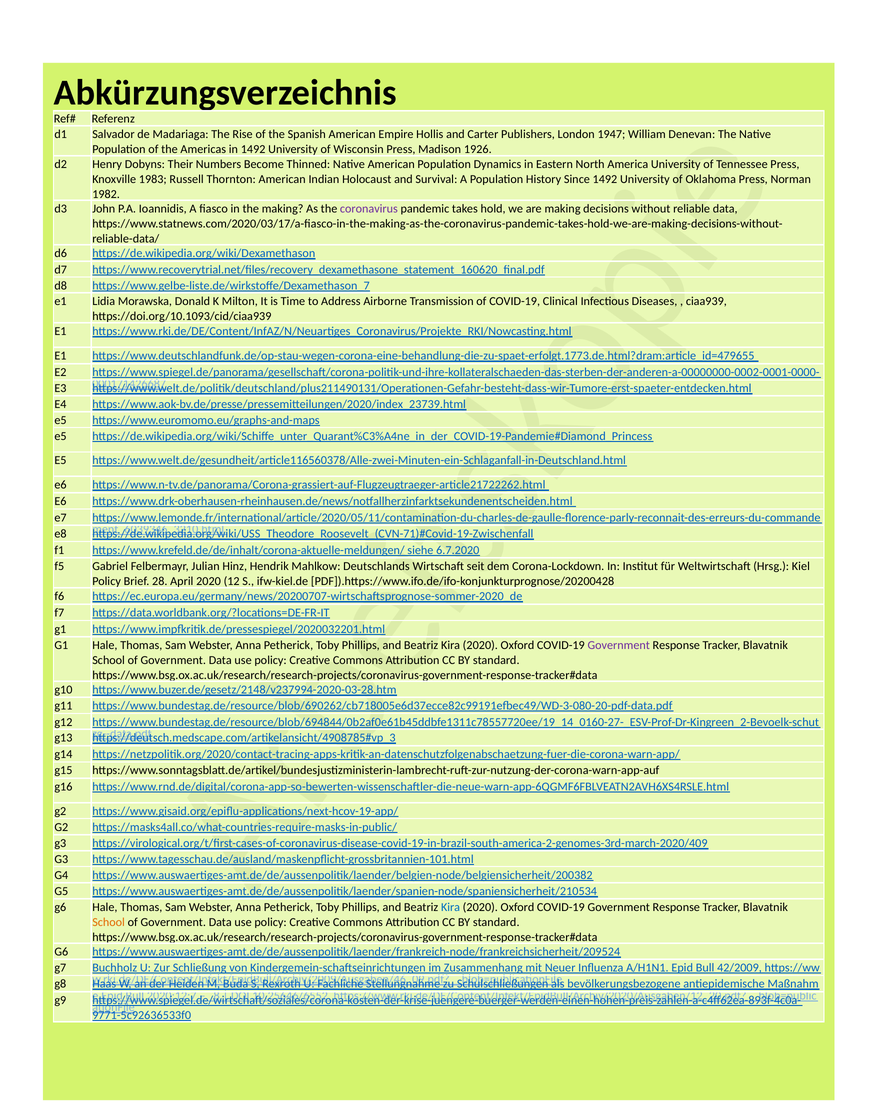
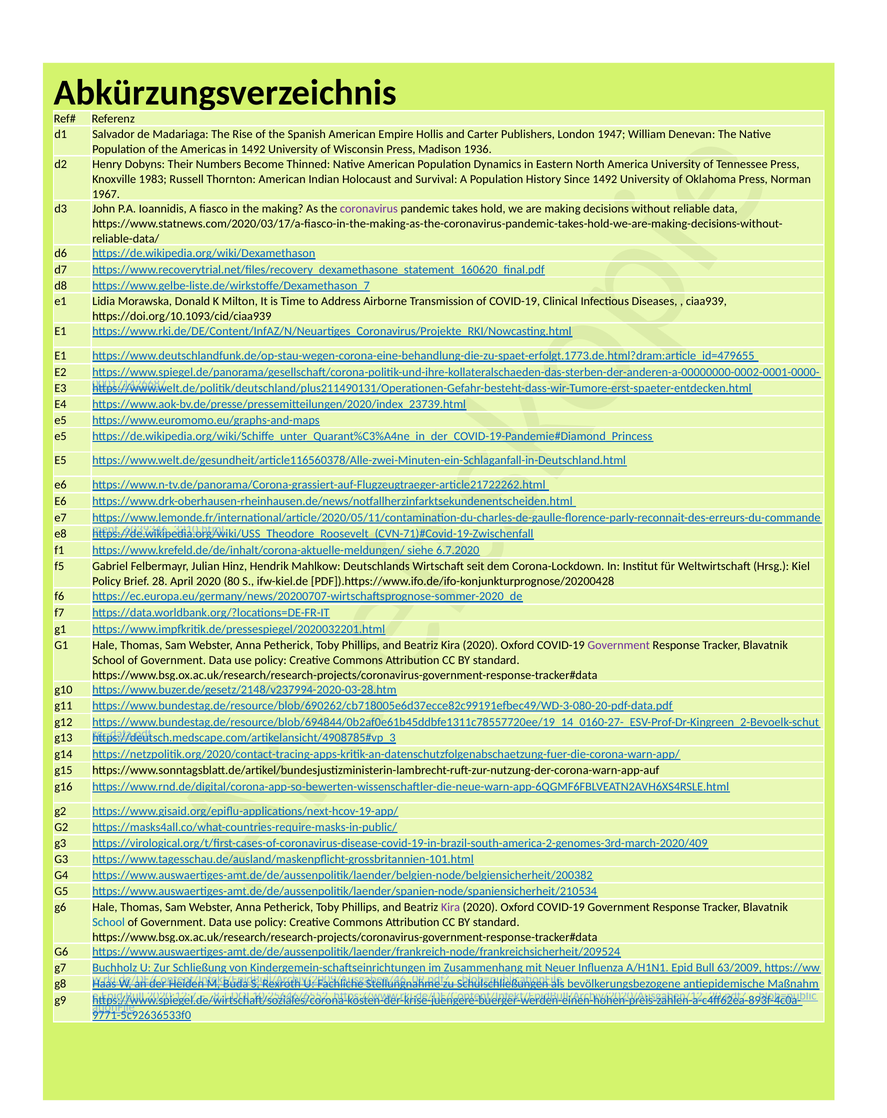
1926: 1926 -> 1936 (478, 149)
1982: 1982 -> 1967 (106, 194)
12: 12 -> 80 (232, 582)
Kira colour: blue -> purple (451, 908)
School colour: orange -> blue (109, 923)
42/2009: 42/2009 -> 63/2009 (739, 968)
